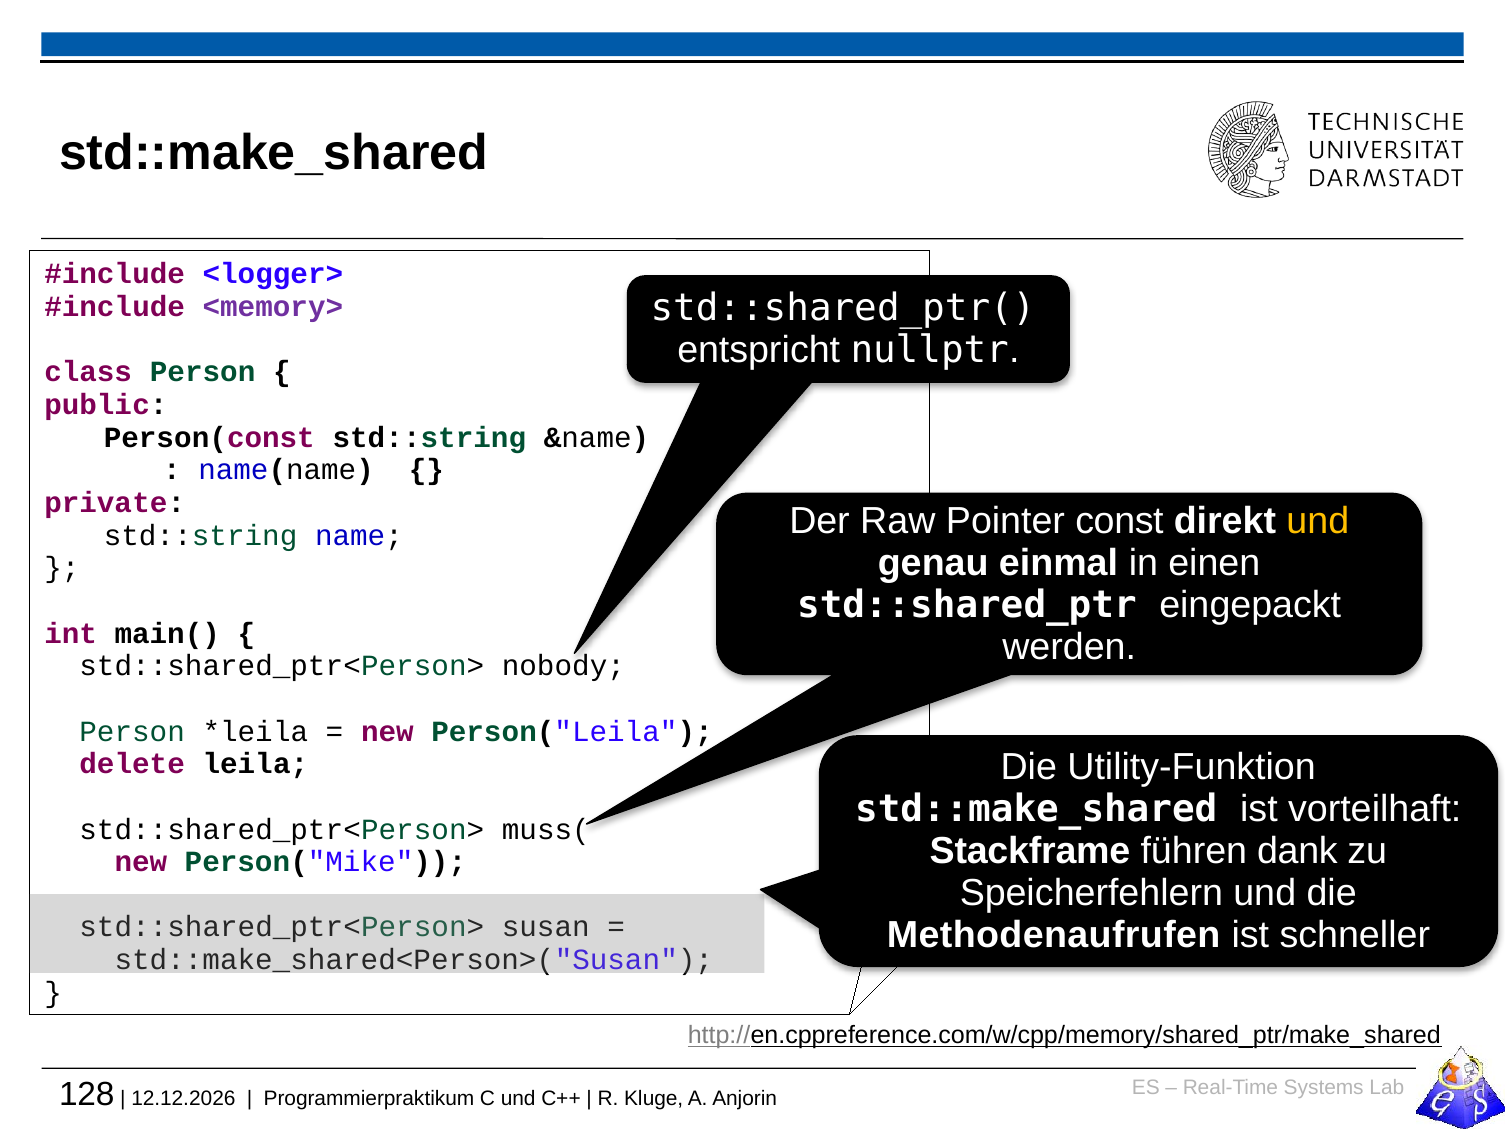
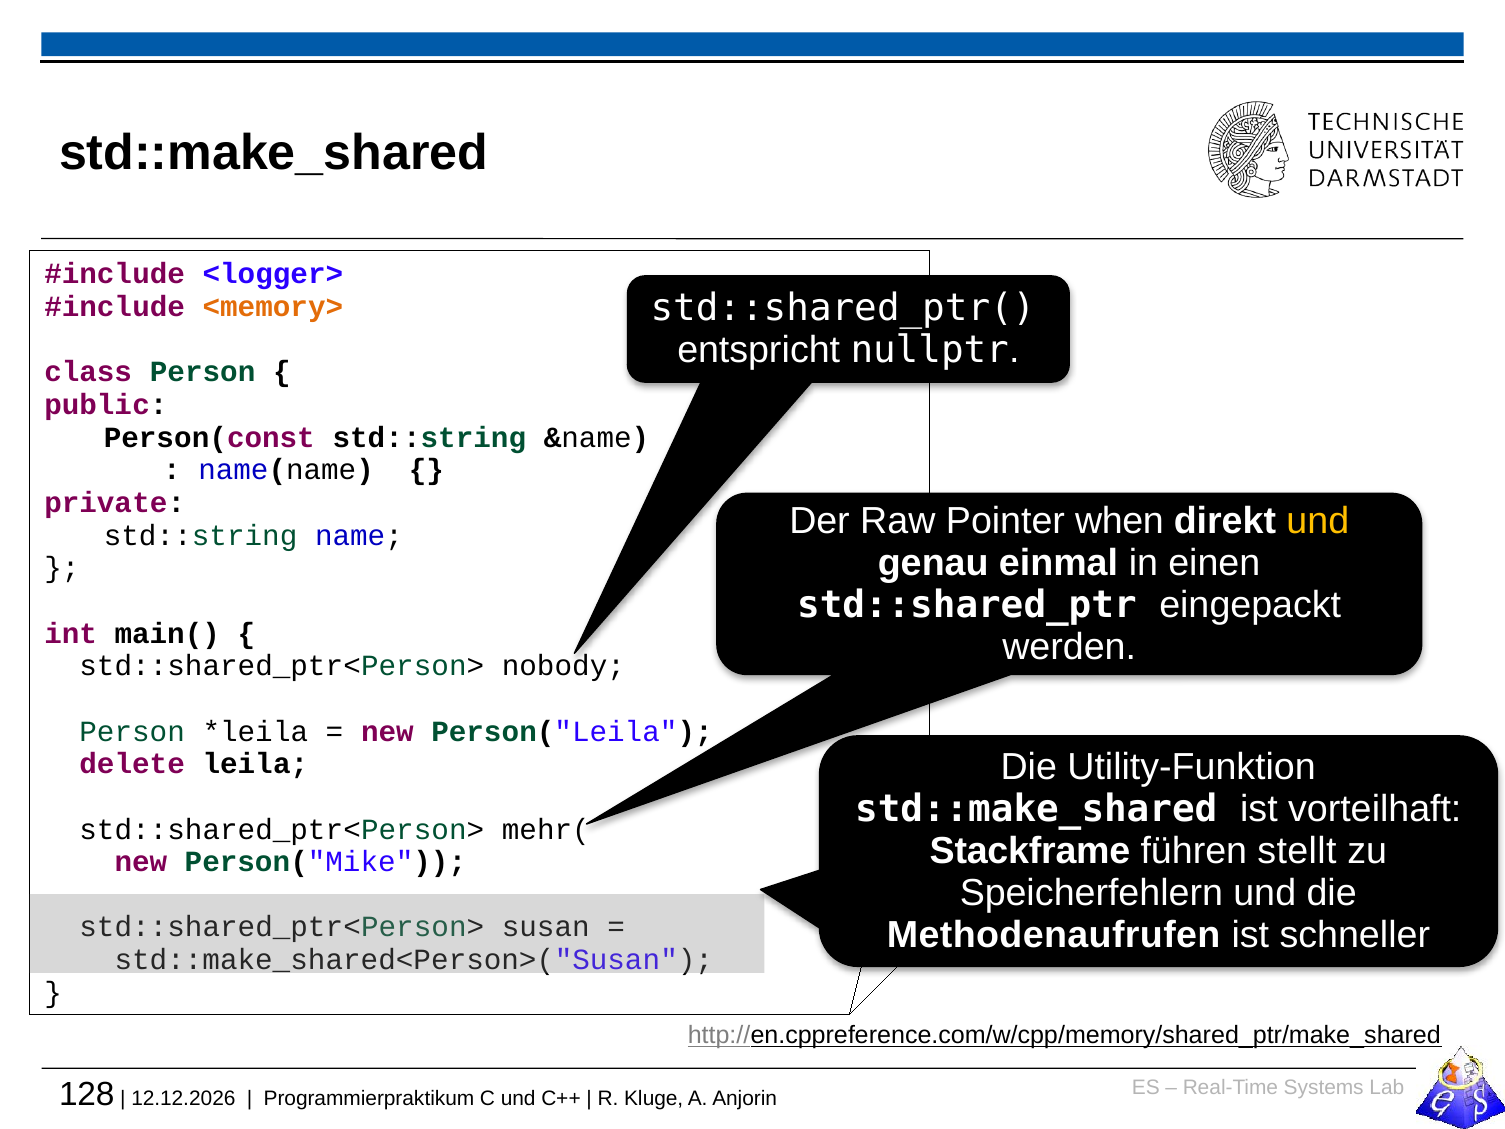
<memory> colour: purple -> orange (273, 307)
const: const -> when (1119, 521)
muss(: muss( -> mehr( (546, 829)
dank: dank -> stellt (1297, 851)
